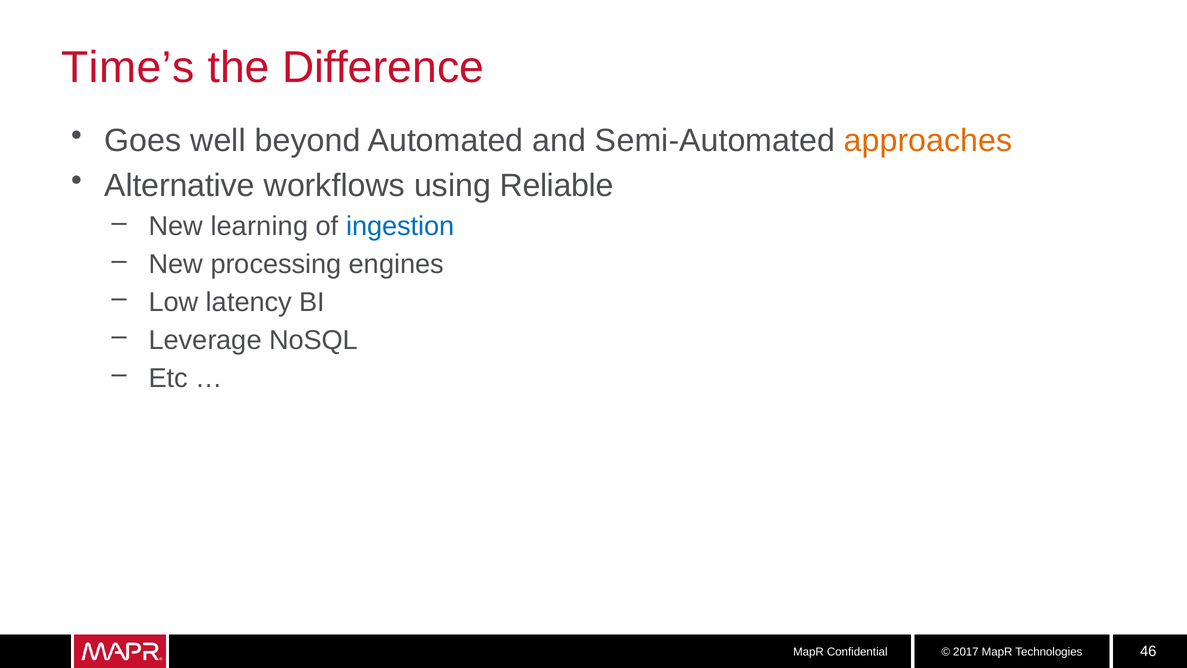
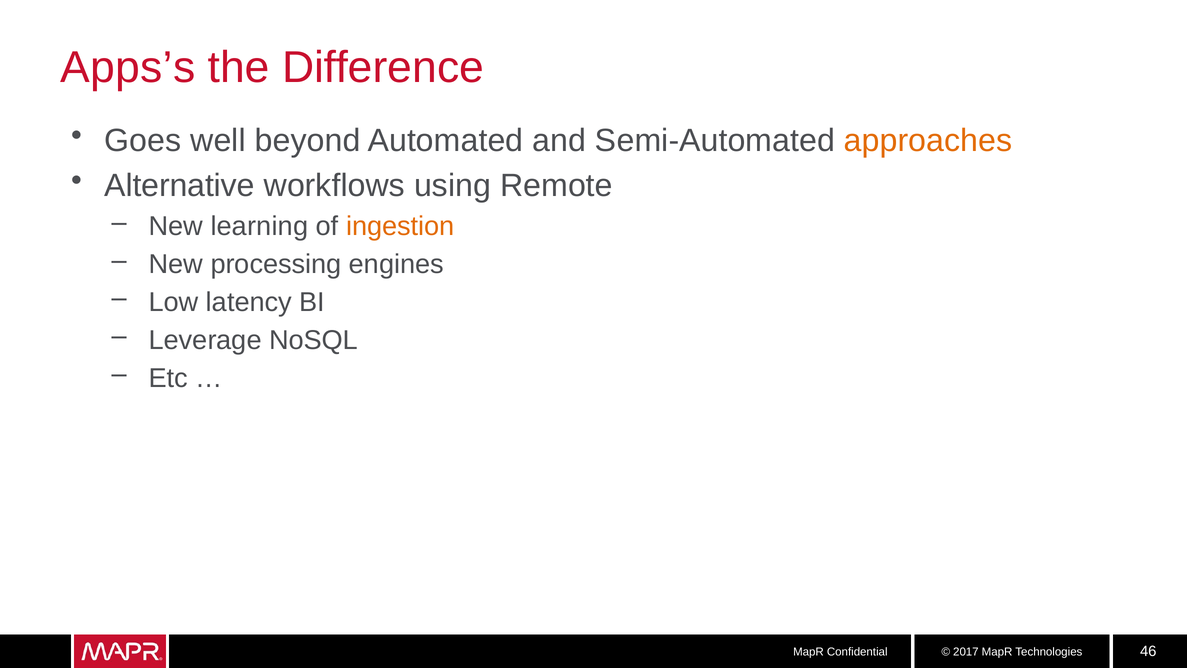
Time’s: Time’s -> Apps’s (128, 68)
Reliable: Reliable -> Remote (556, 186)
ingestion colour: blue -> orange (400, 226)
